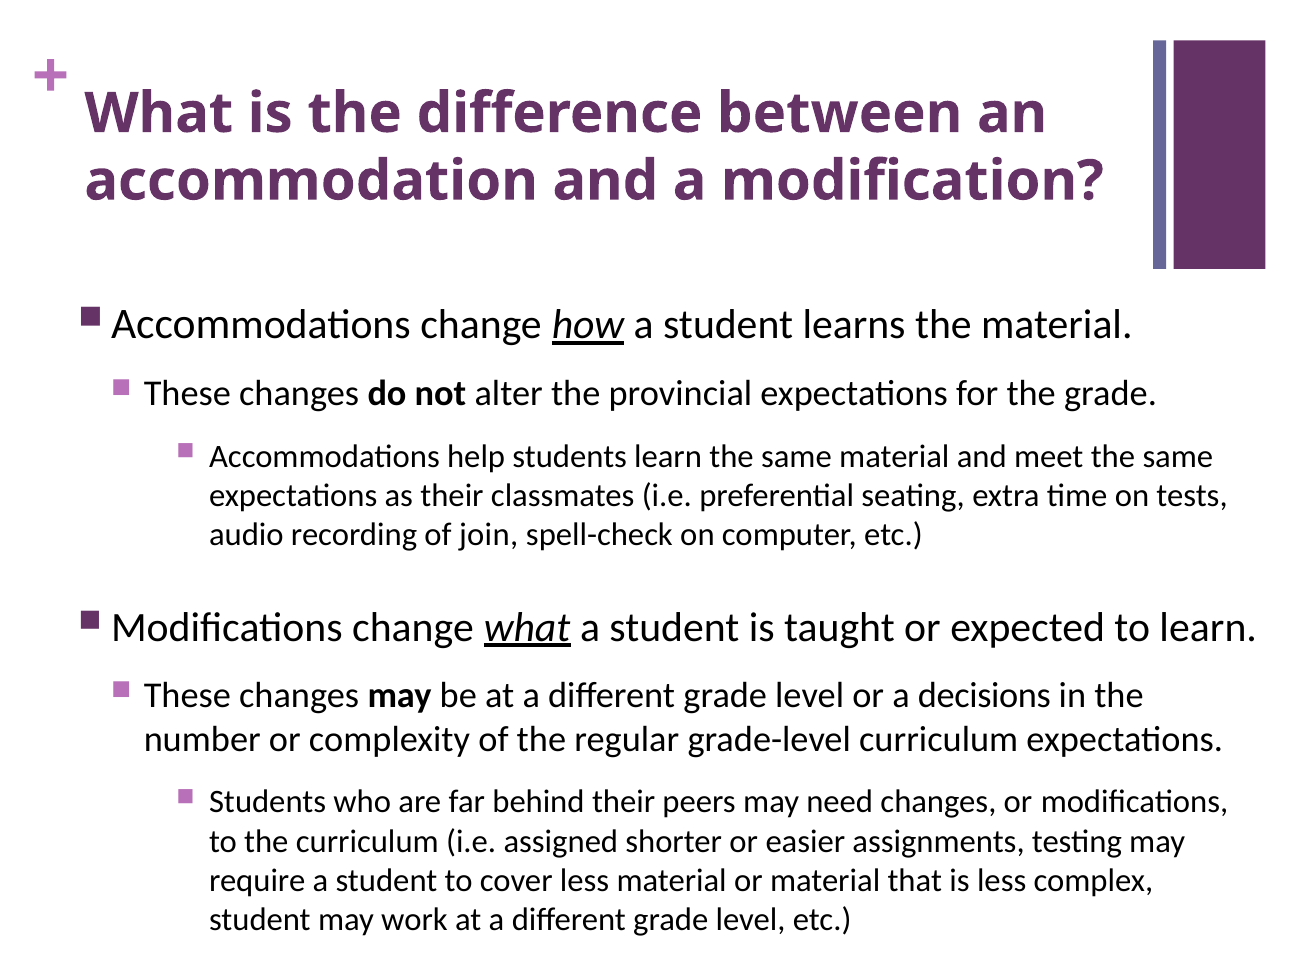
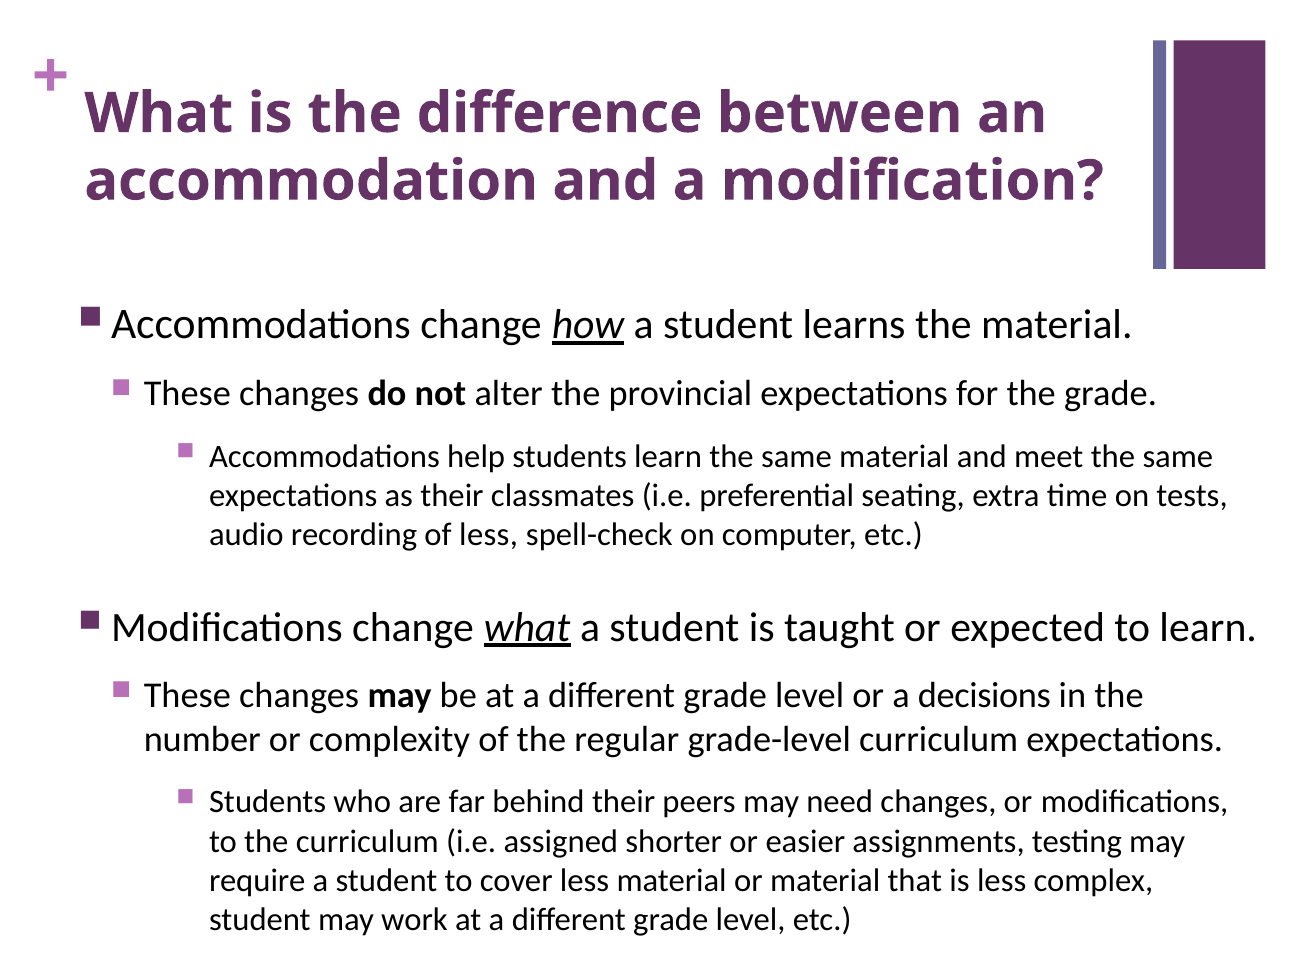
of join: join -> less (489, 535)
